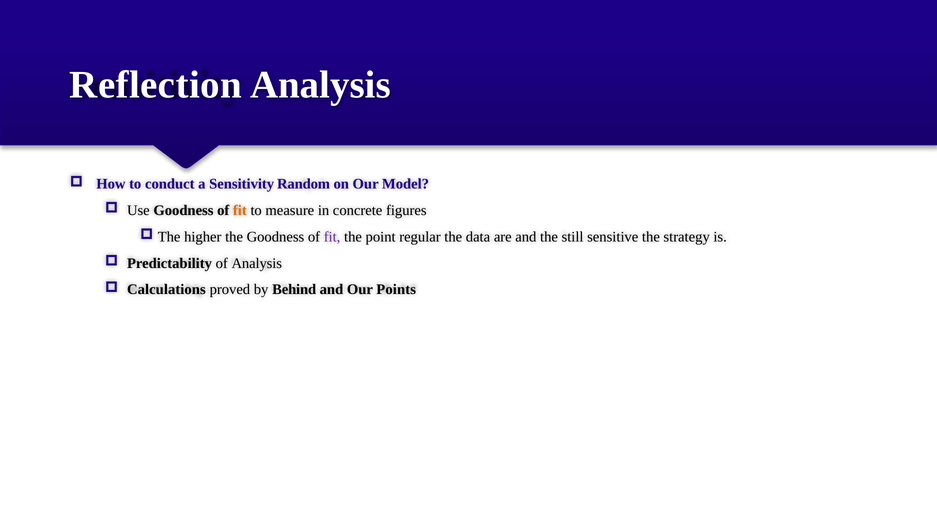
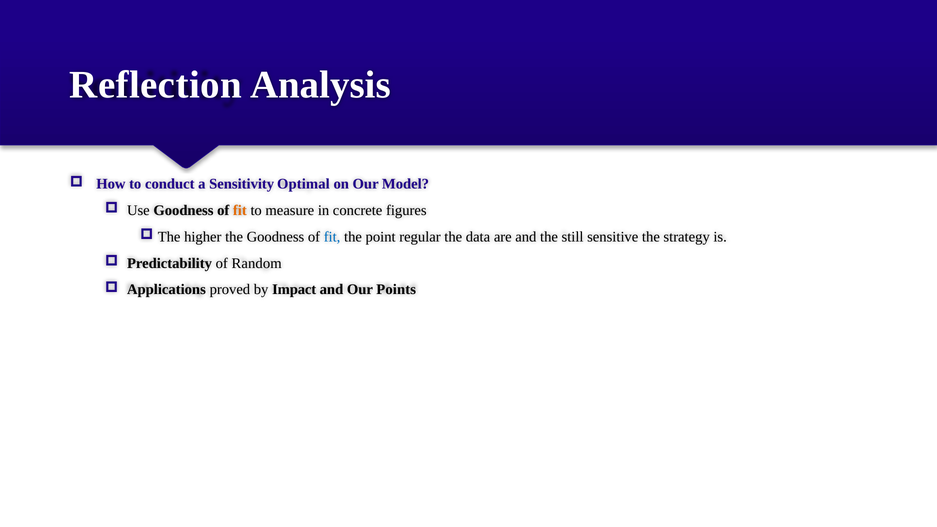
Random: Random -> Optimal (303, 184)
fit colour: purple -> blue (332, 237)
of Analysis: Analysis -> Random (257, 263)
Calculations: Calculations -> Applications (166, 290)
Behind: Behind -> Impact (294, 290)
